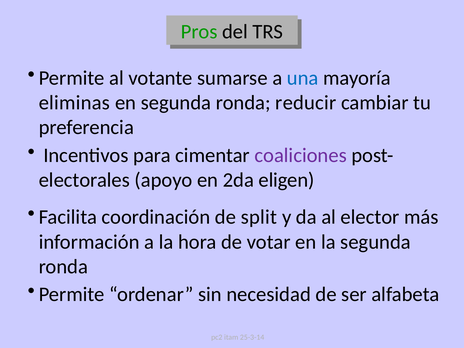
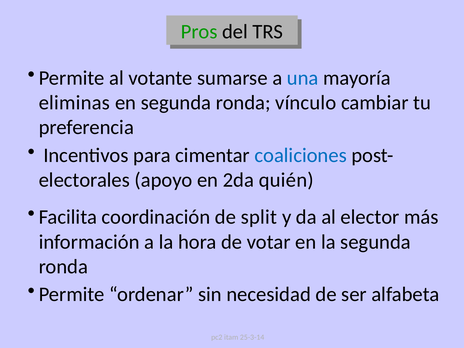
reducir: reducir -> vínculo (306, 103)
coaliciones colour: purple -> blue (301, 155)
eligen: eligen -> quién (286, 180)
